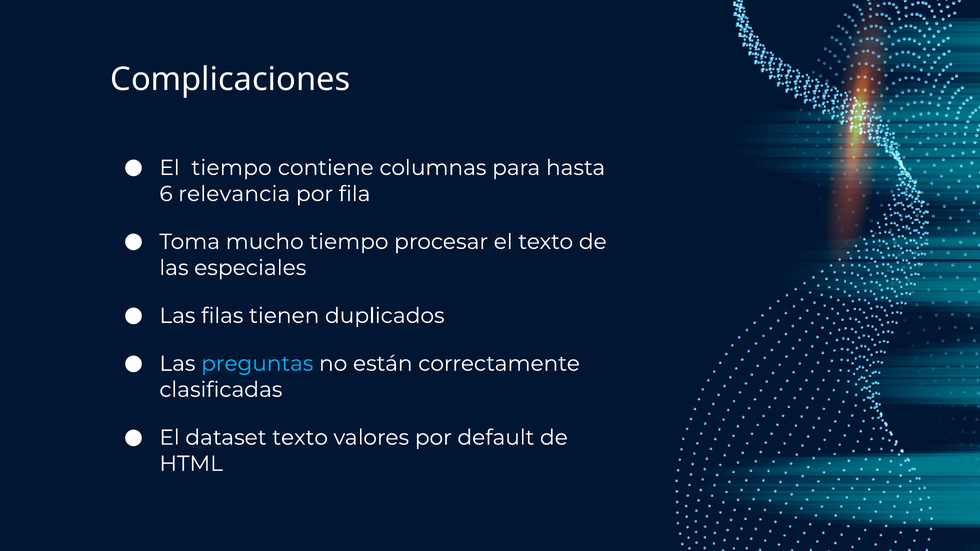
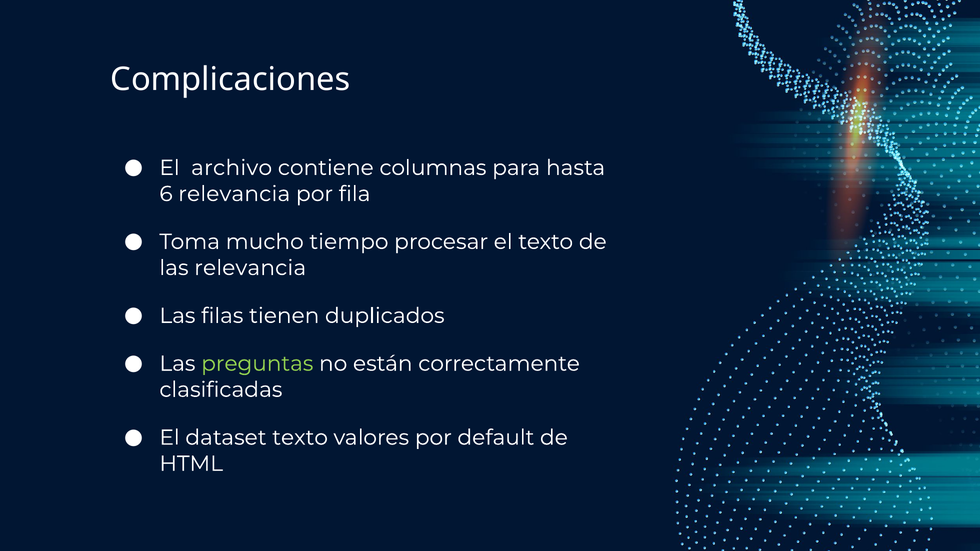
El tiempo: tiempo -> archivo (232, 168)
las especiales: especiales -> relevancia (250, 268)
preguntas colour: light blue -> light green (257, 364)
